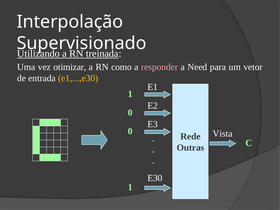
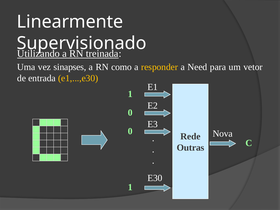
Interpolação: Interpolação -> Linearmente (70, 22)
otimizar: otimizar -> sinapses (70, 67)
responder colour: pink -> yellow (160, 67)
Vista: Vista -> Nova (223, 134)
